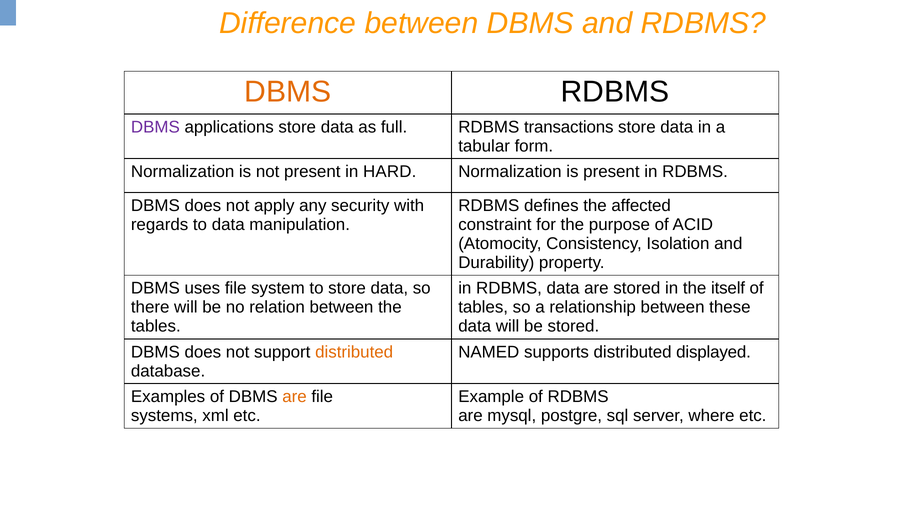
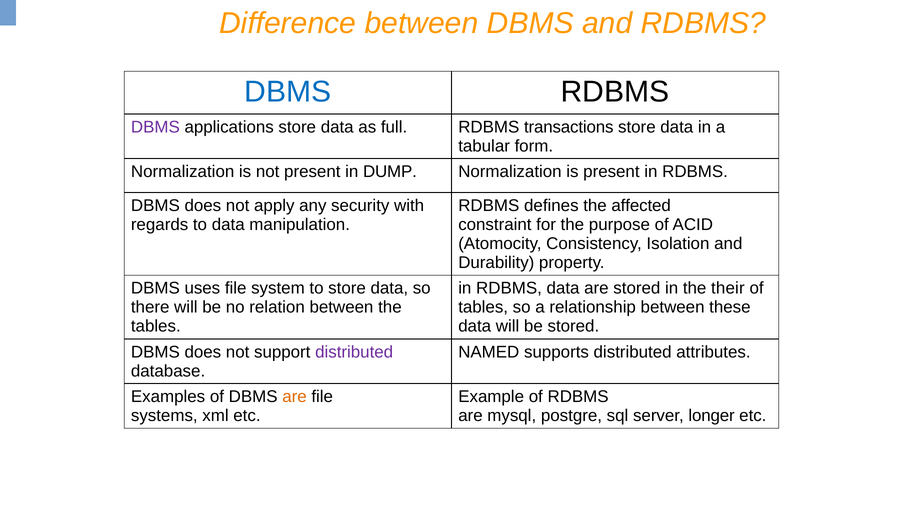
DBMS colour: orange -> blue (288, 92)
HARD: HARD -> DUMP (390, 172)
itself: itself -> their (728, 288)
distributed colour: orange -> purple (354, 352)
displayed: displayed -> attributes (713, 352)
where: where -> longer (712, 416)
